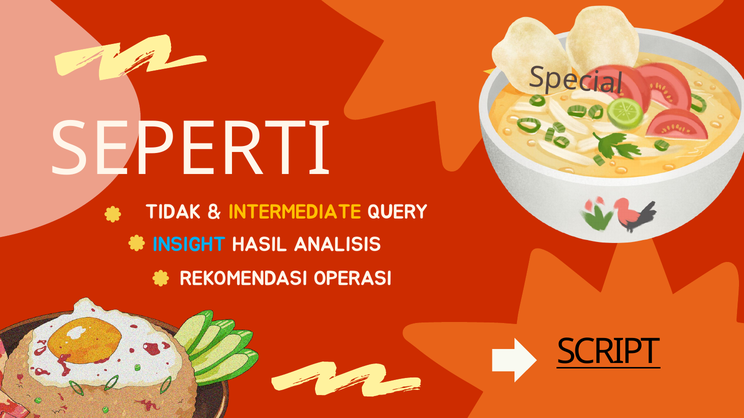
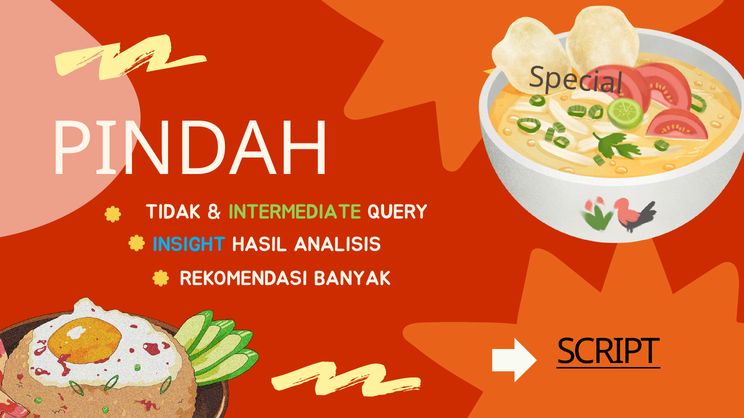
SEPERTI: SEPERTI -> PINDAH (191, 150)
INTERMEDIATE colour: yellow -> light green (295, 213)
OPERASI: OPERASI -> BANYAK (353, 279)
